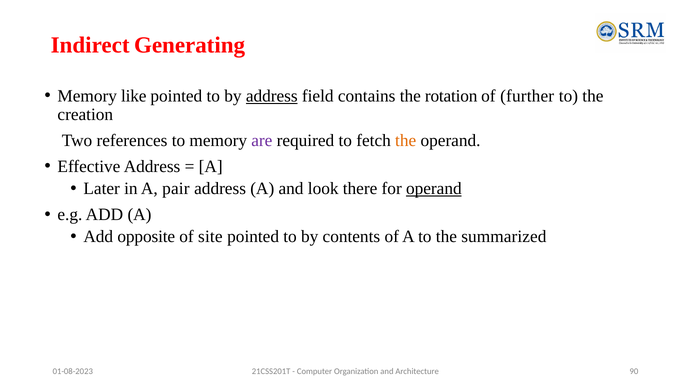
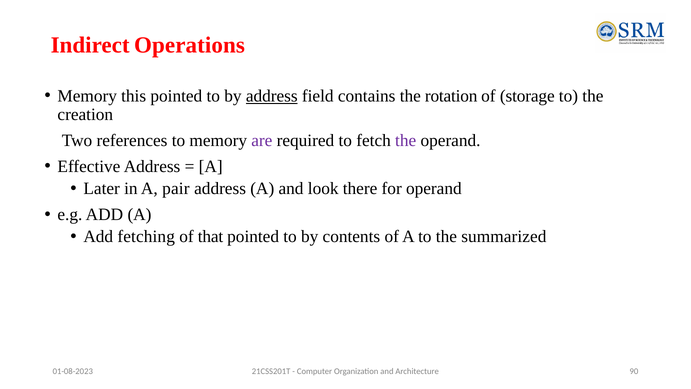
Generating: Generating -> Operations (189, 45)
like: like -> this (134, 96)
further: further -> storage (527, 96)
the colour: orange -> purple (406, 140)
operand underline: present -> none (434, 188)
opposite: opposite -> fetching (146, 237)
site: site -> that (211, 237)
